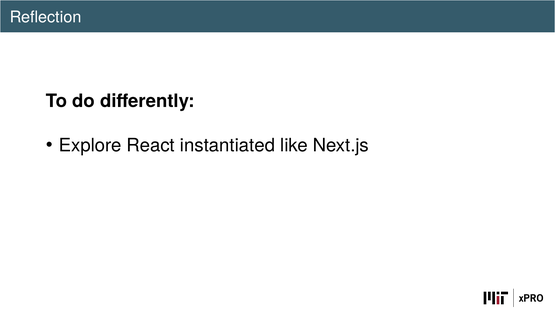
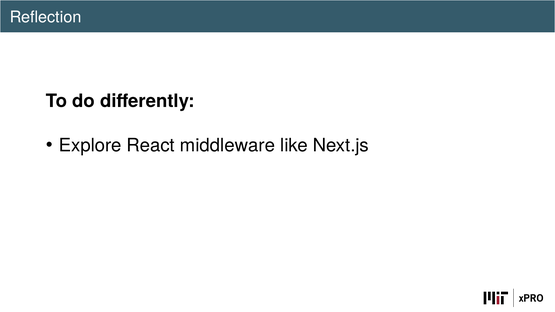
instantiated: instantiated -> middleware (228, 146)
